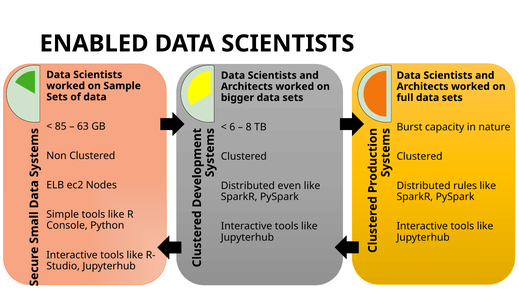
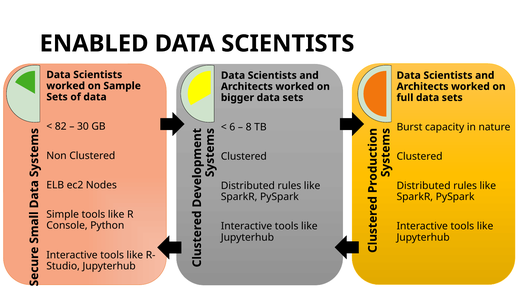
85: 85 -> 82 (61, 126)
63: 63 -> 30 (83, 126)
even: even -> rules (289, 186)
